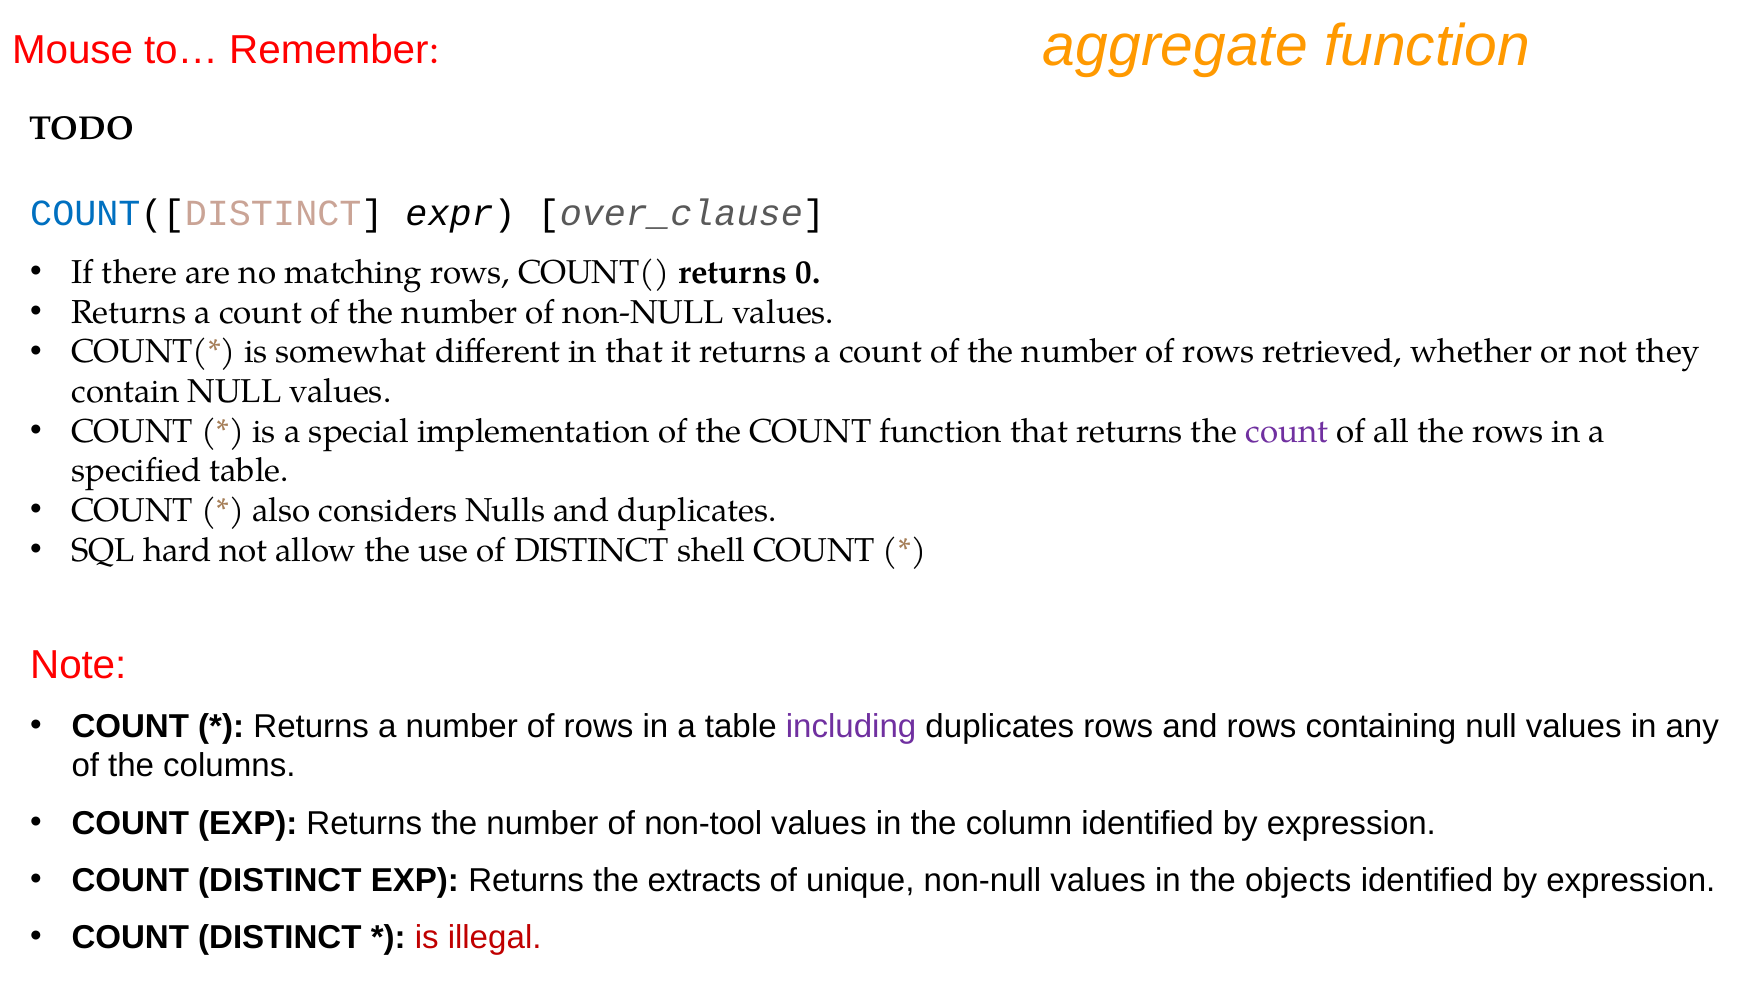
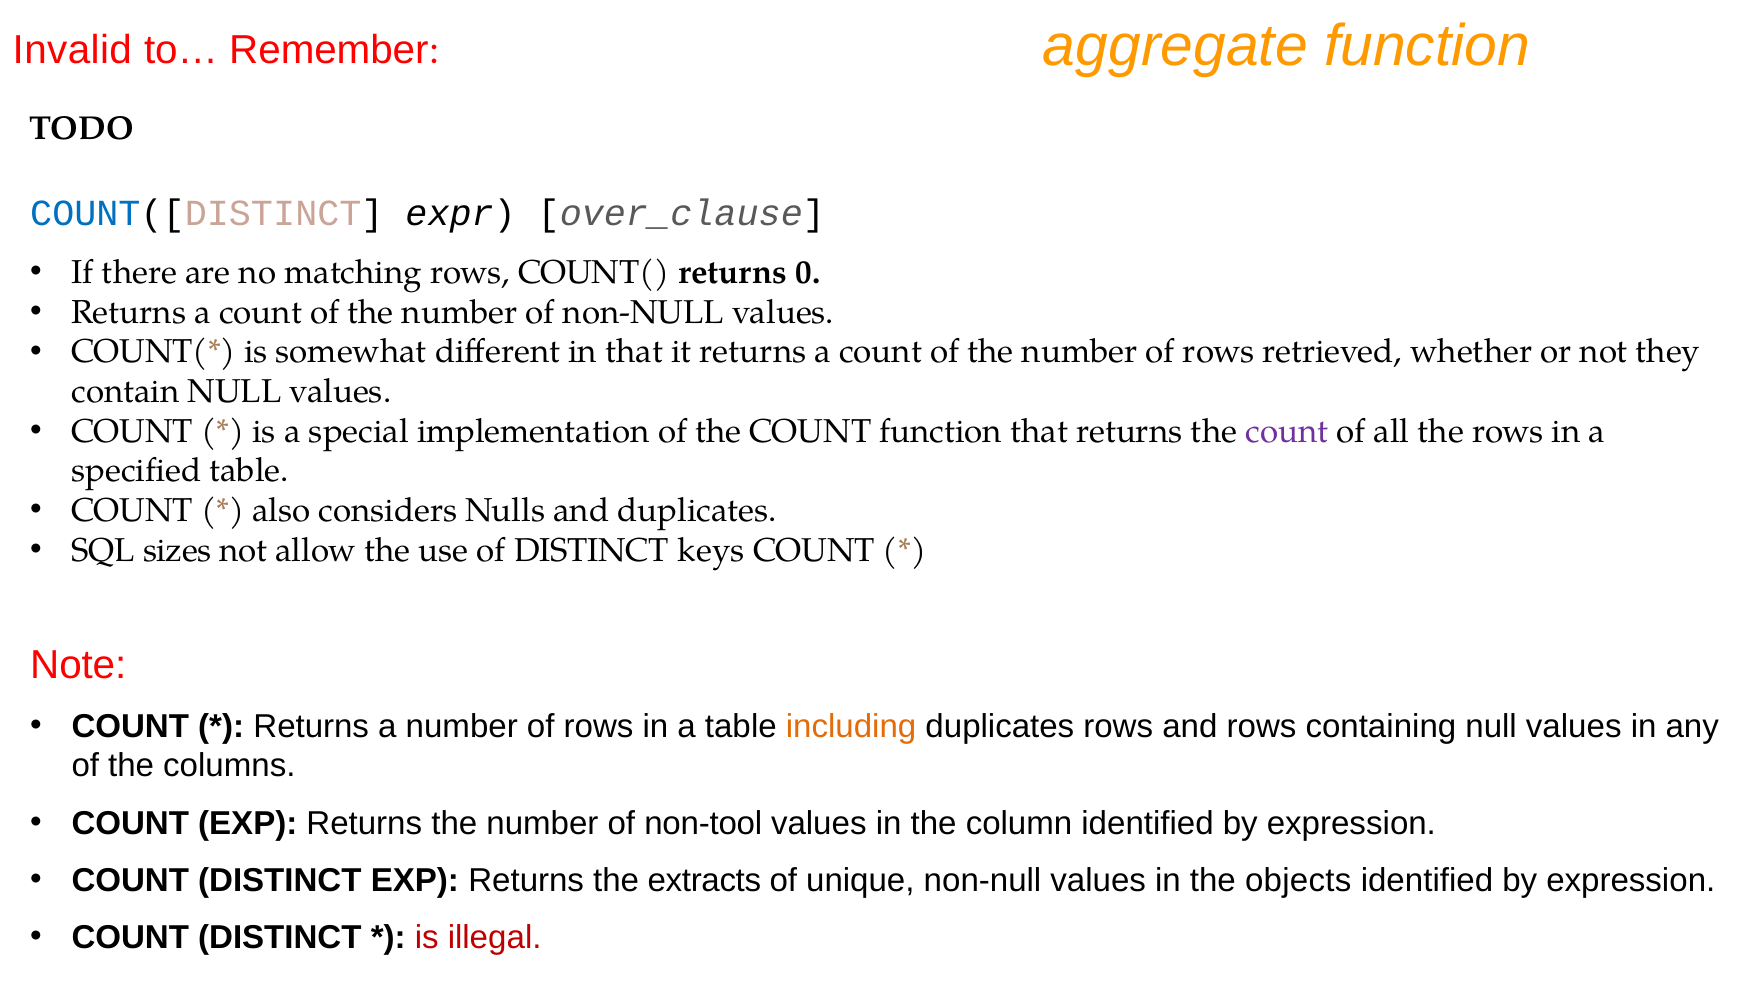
Mouse: Mouse -> Invalid (72, 50)
hard: hard -> sizes (177, 551)
shell: shell -> keys (711, 551)
including colour: purple -> orange (851, 726)
